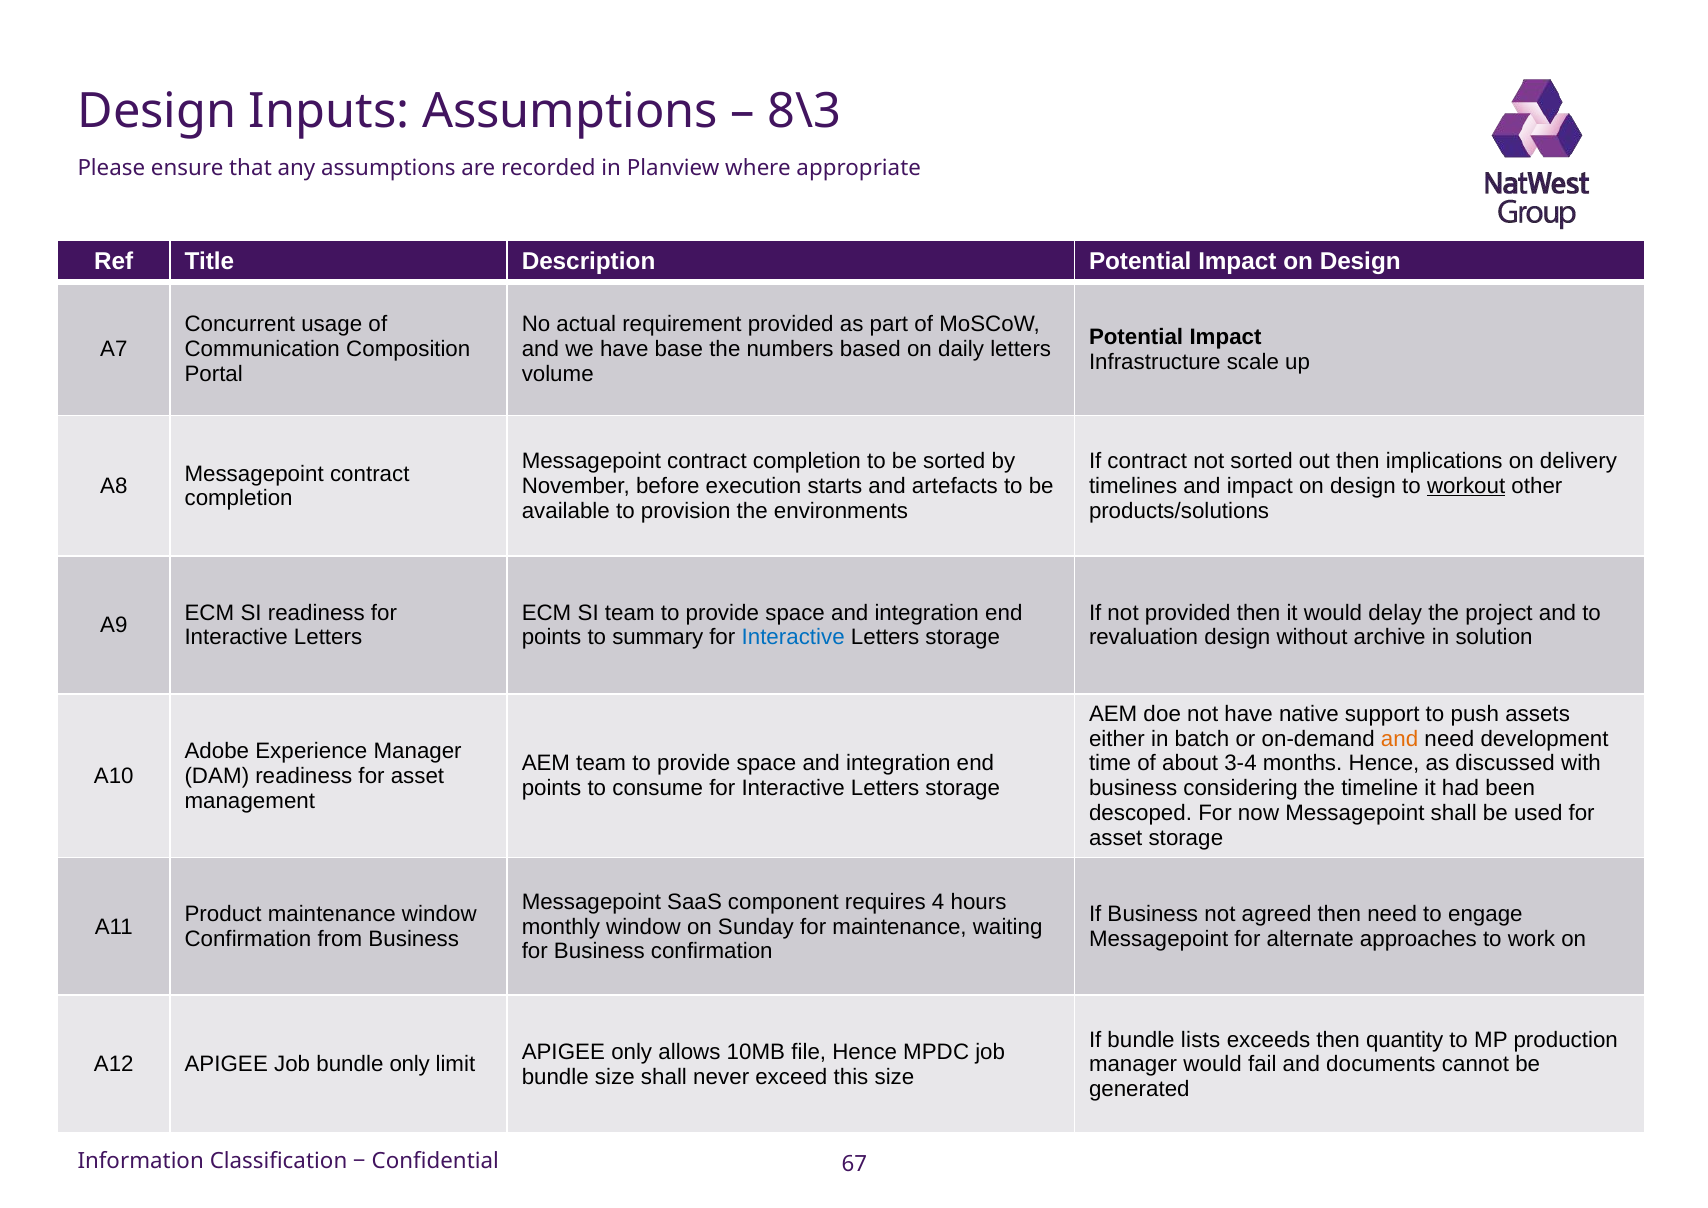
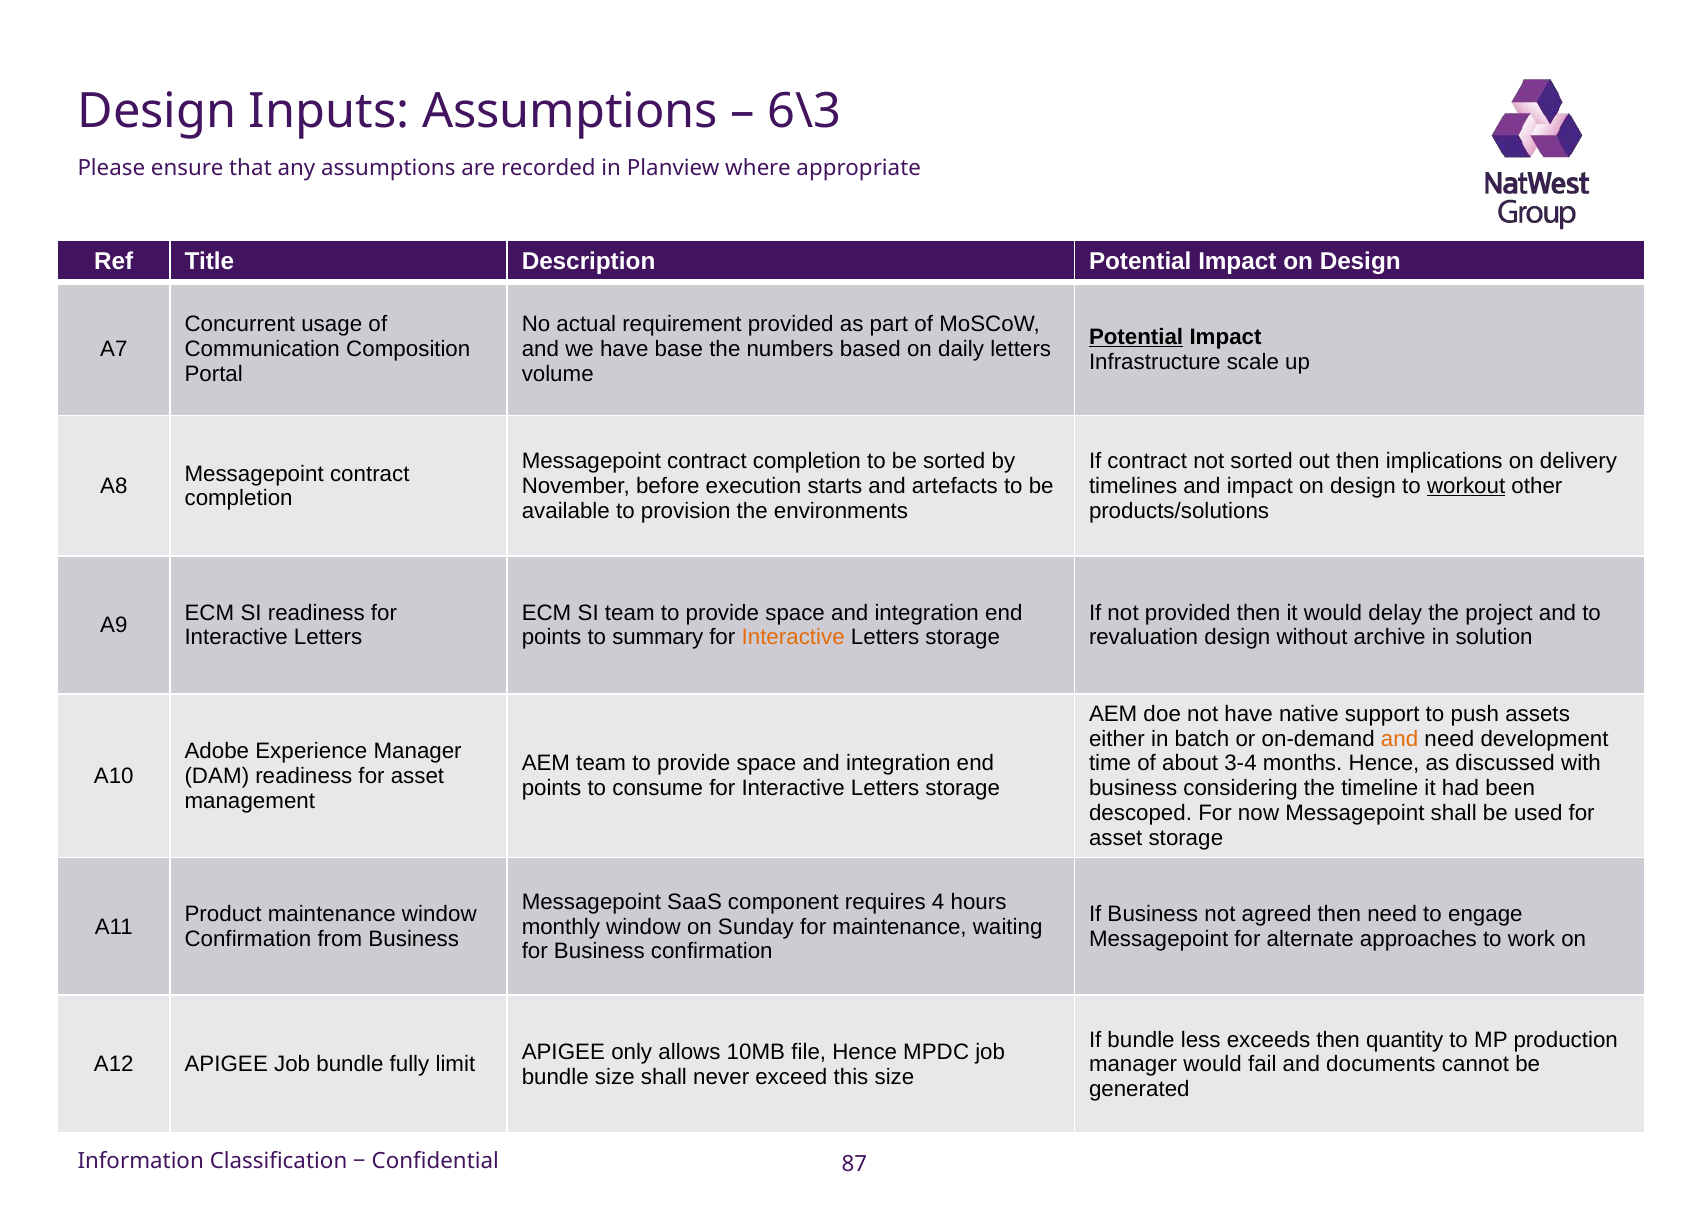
8\3: 8\3 -> 6\3 (805, 112)
Potential underline: none -> present (1136, 337)
Interactive colour: blue -> orange (793, 637)
lists: lists -> less (1201, 1039)
bundle only: only -> fully (409, 1064)
67: 67 -> 87 (854, 1164)
